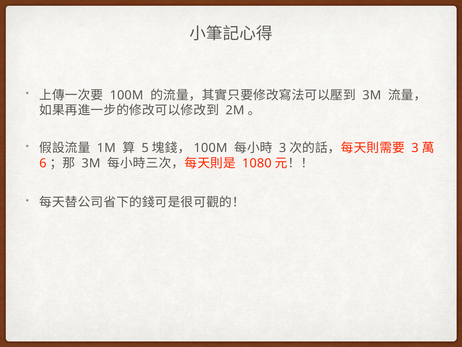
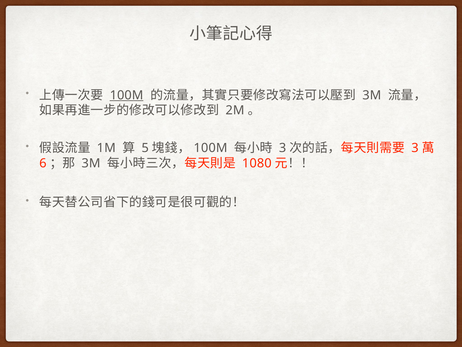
100M underline: none -> present (127, 95)
